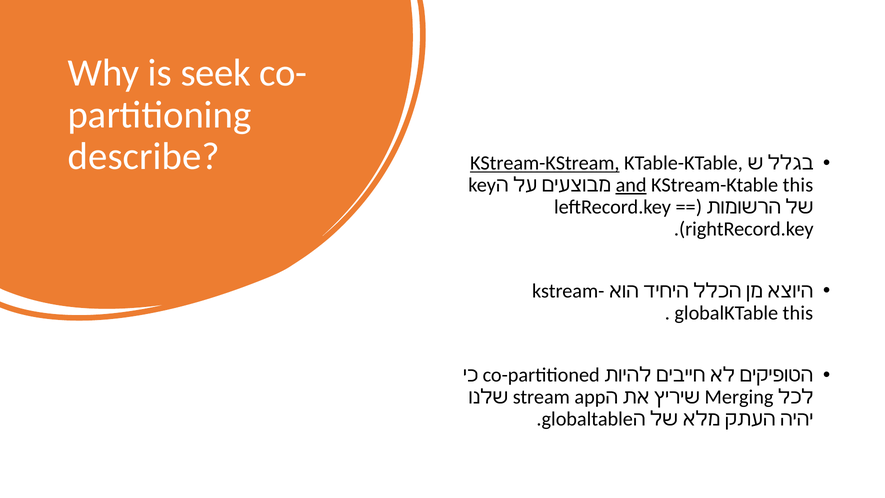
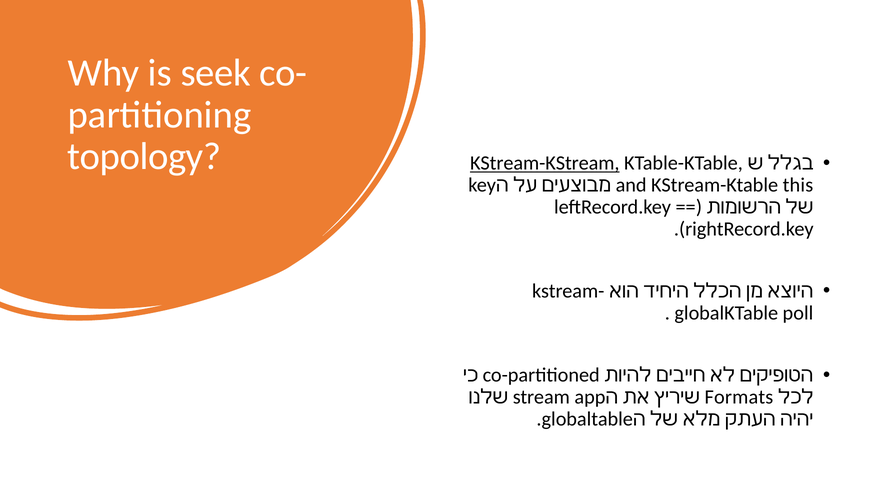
describe: describe -> topology (144, 157)
and underline: present -> none (631, 185)
this: this -> poll (798, 313)
Merging: Merging -> Formats (739, 397)
